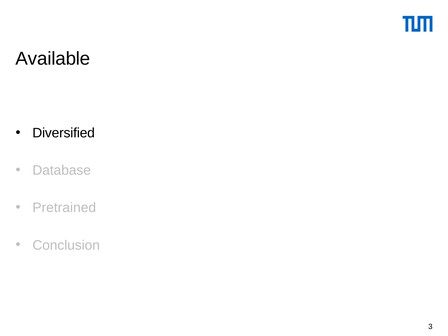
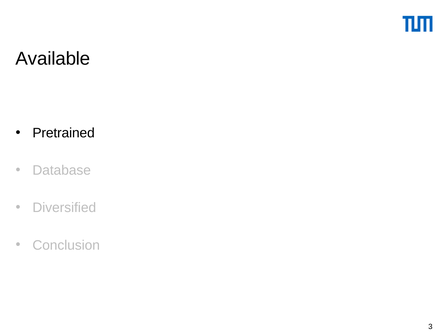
Diversified: Diversified -> Pretrained (64, 133)
Pretrained: Pretrained -> Diversified (64, 208)
